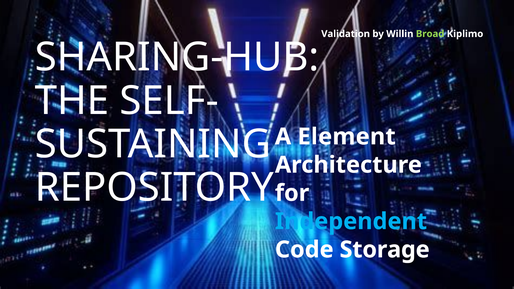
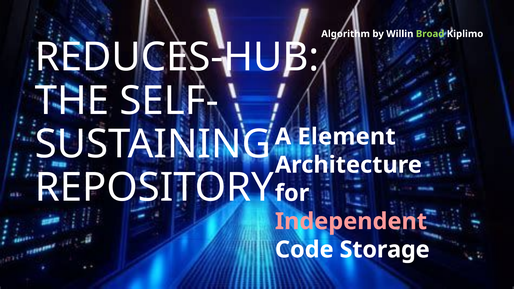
Validation: Validation -> Algorithm (346, 34)
SHARING-HUB: SHARING-HUB -> REDUCES-HUB (177, 57)
Independent colour: light blue -> pink (351, 221)
